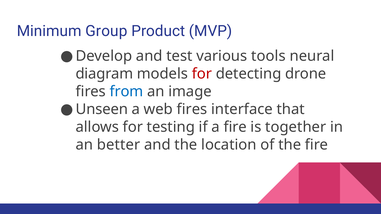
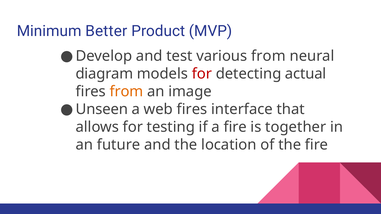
Group: Group -> Better (106, 31)
various tools: tools -> from (268, 56)
drone: drone -> actual (306, 74)
from colour: blue -> orange (126, 92)
better: better -> future (119, 145)
